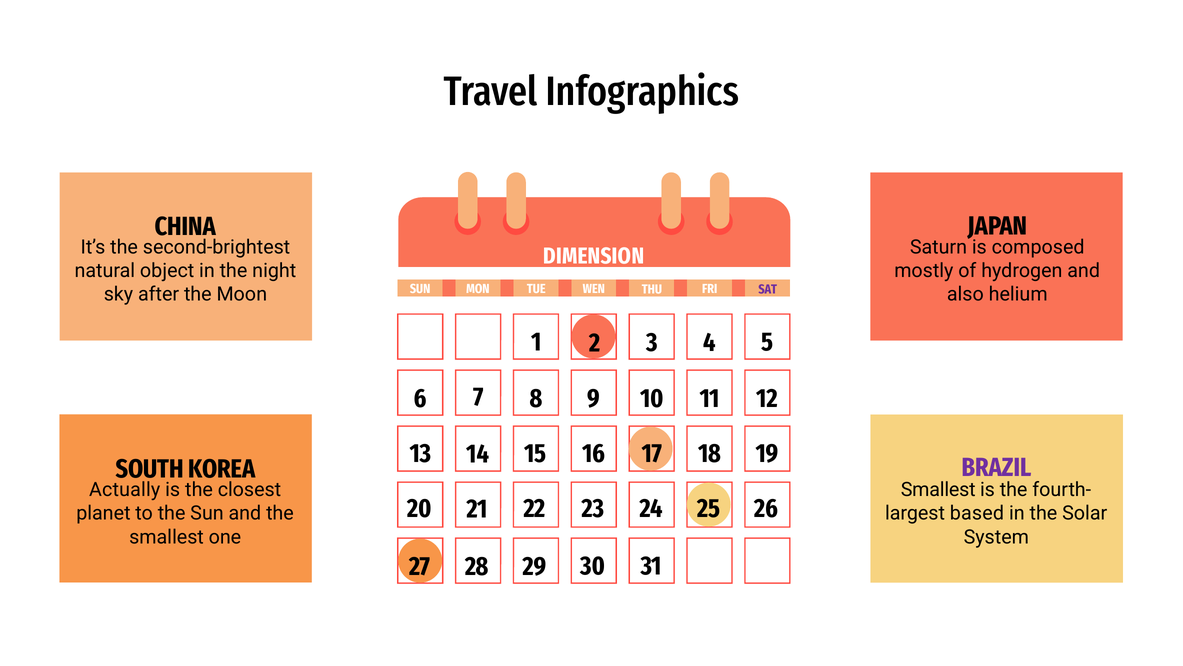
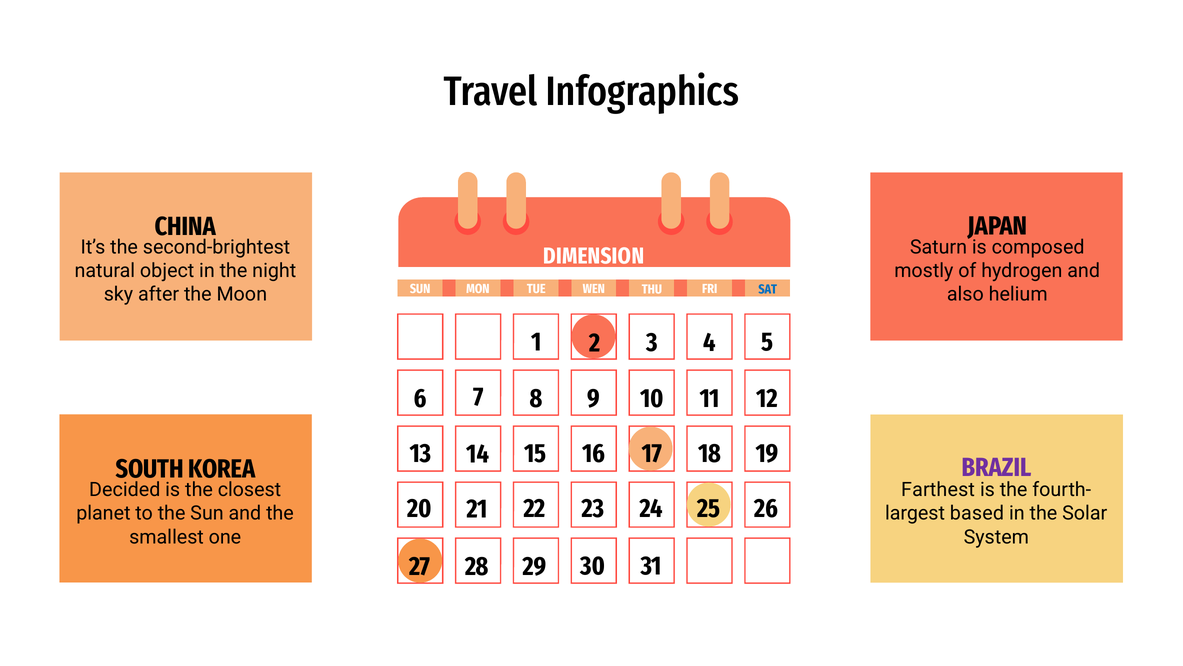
SAT colour: purple -> blue (768, 289)
Actually: Actually -> Decided (125, 489)
Smallest: Smallest -> Farthest (938, 489)
